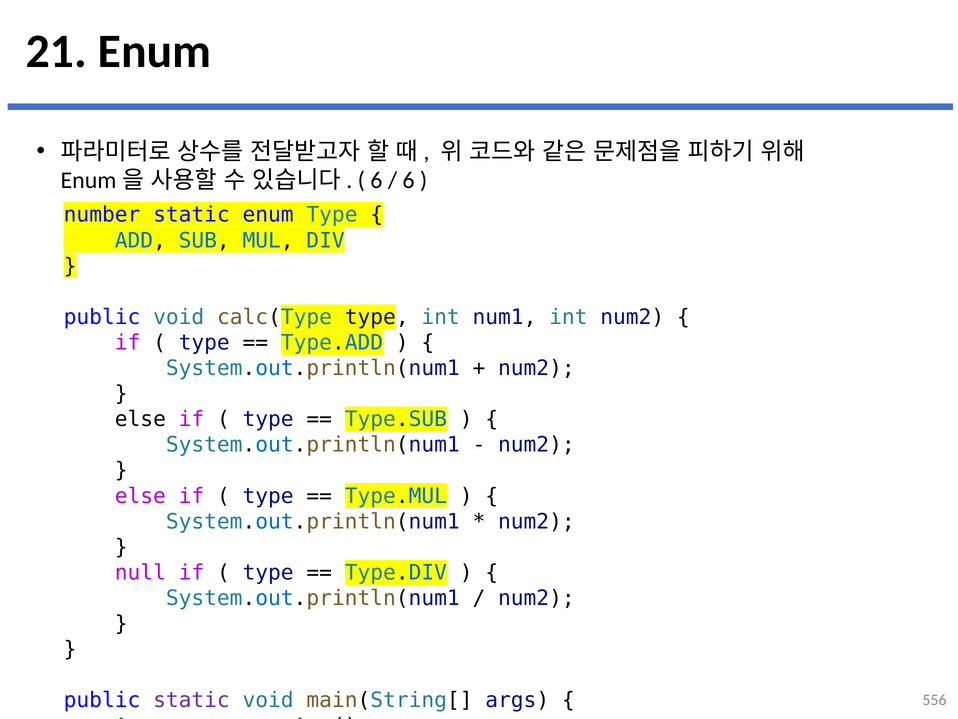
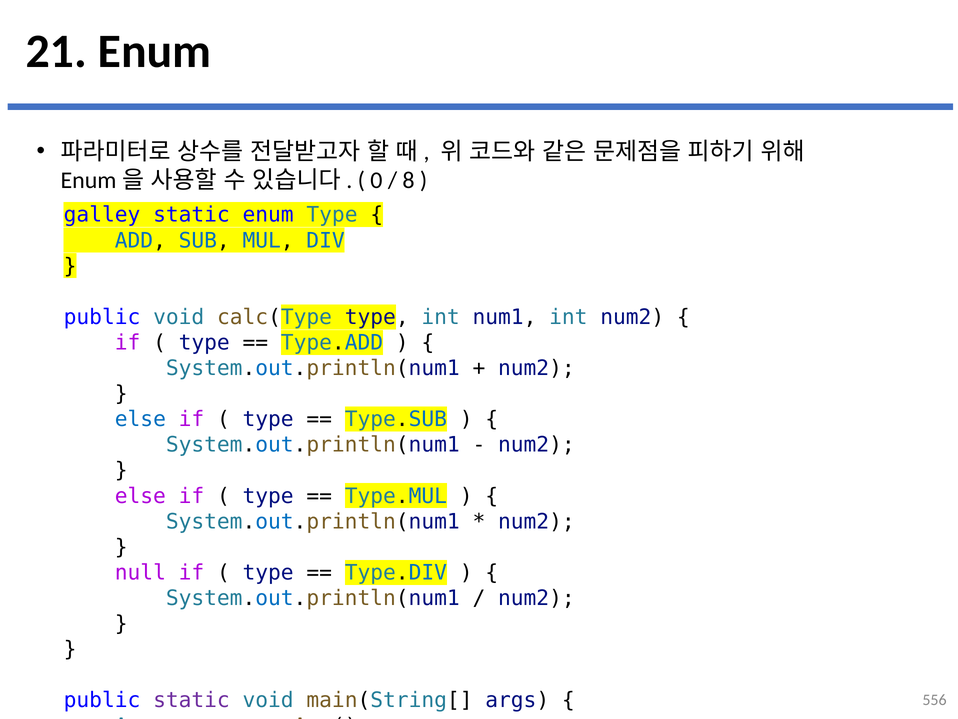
6: 6 -> 0 (376, 180)
6: 6 -> 8 (408, 180)
number: number -> galley (102, 215)
else colour: black -> blue (140, 419)
